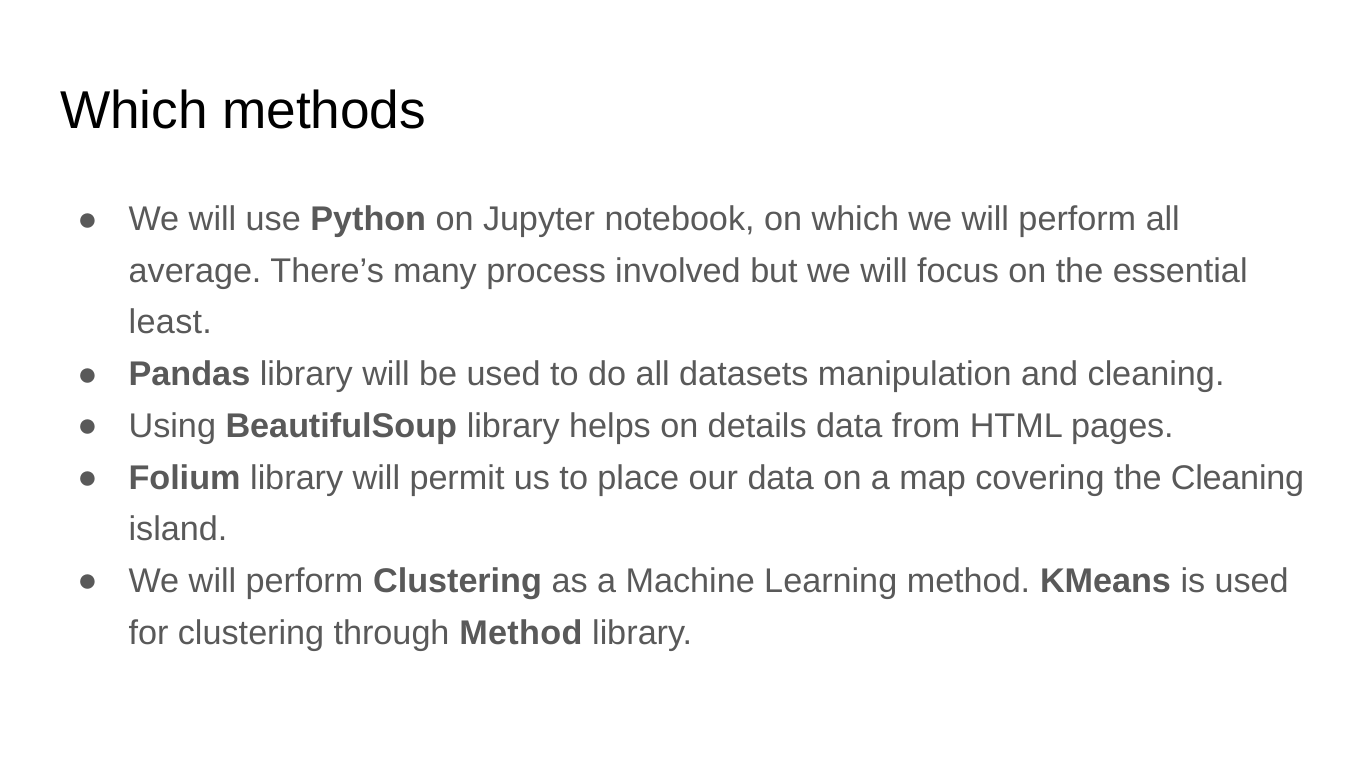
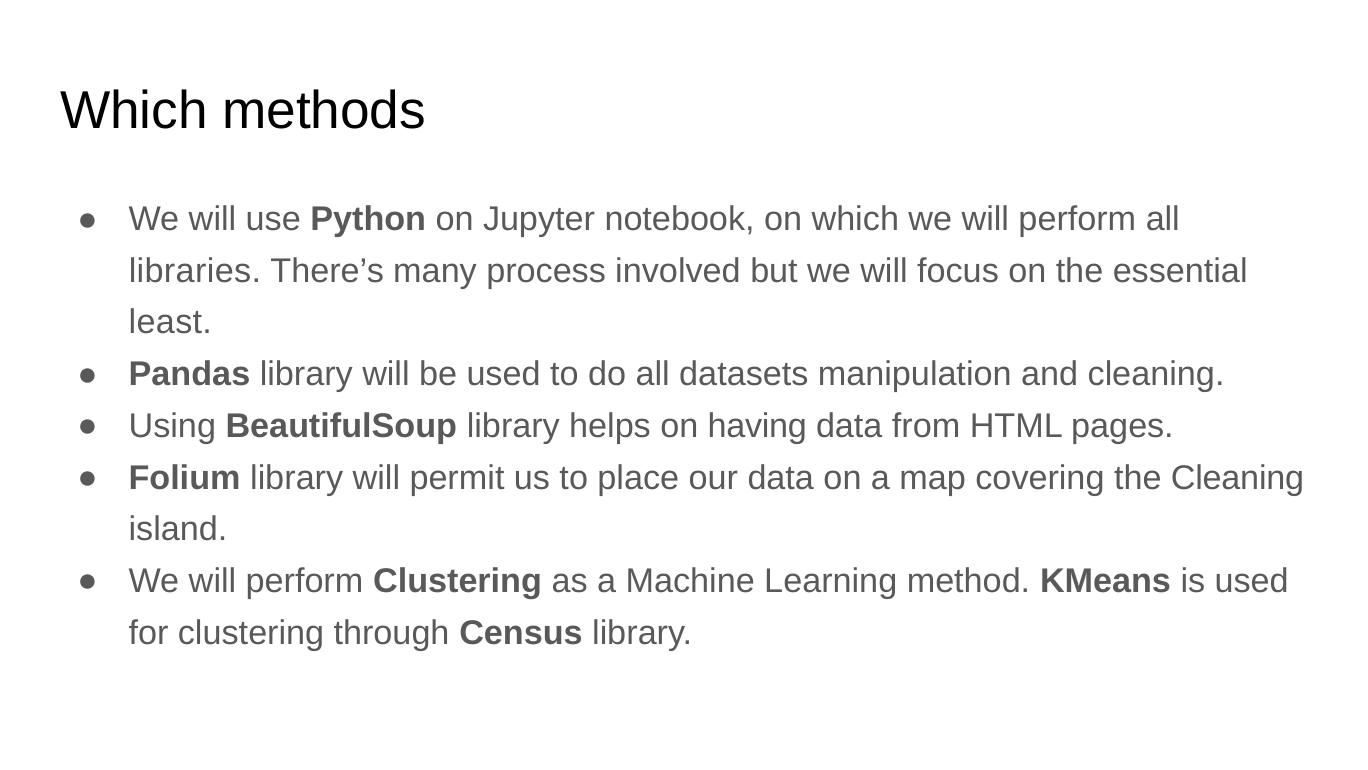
average: average -> libraries (195, 271)
details: details -> having (757, 426)
through Method: Method -> Census (521, 632)
